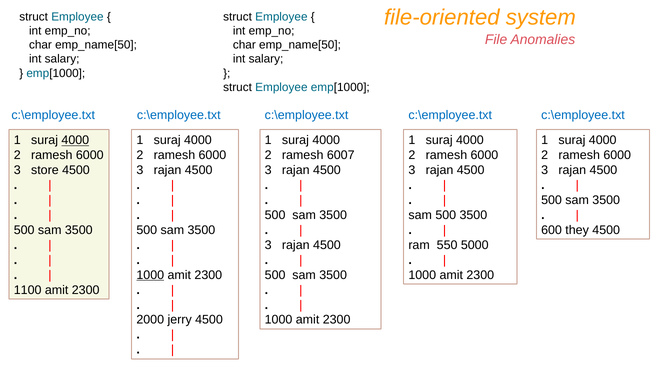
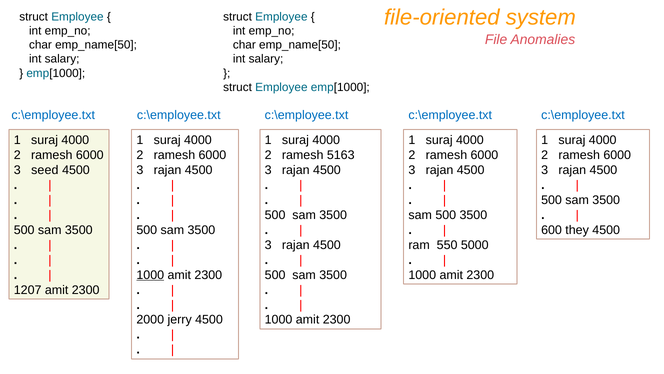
4000 underline: present -> none (75, 140)
6007: 6007 -> 5163 (341, 155)
store: store -> seed (45, 170)
1100: 1100 -> 1207 (28, 290)
